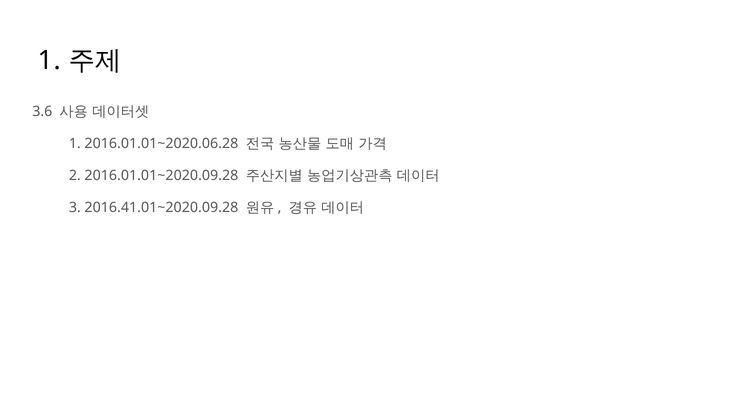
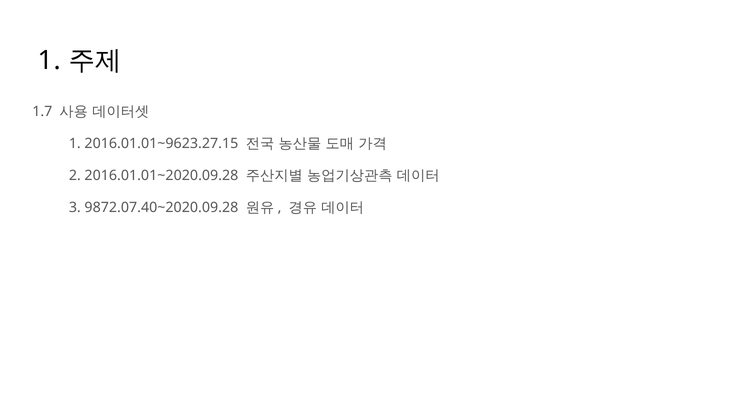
3.6: 3.6 -> 1.7 (42, 112)
2016.01.01~2020.06.28: 2016.01.01~2020.06.28 -> 2016.01.01~9623.27.15 (161, 144)
2016.41.01~2020.09.28: 2016.41.01~2020.09.28 -> 9872.07.40~2020.09.28 (161, 207)
